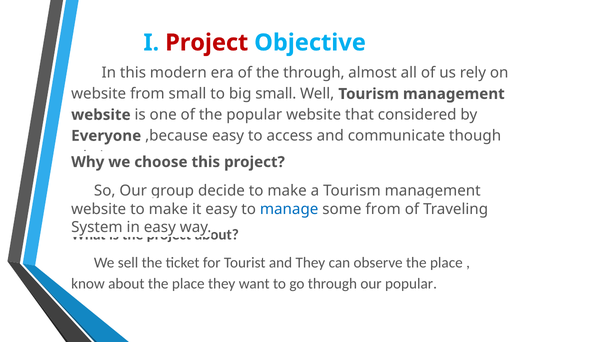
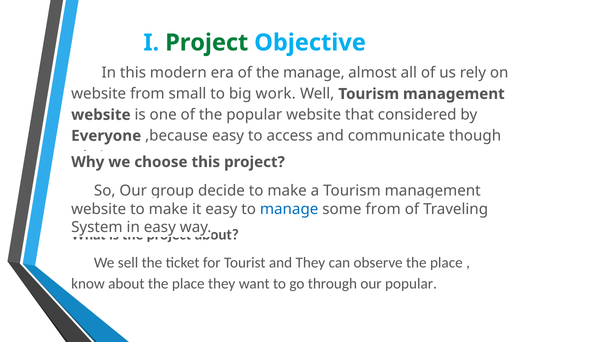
Project colour: red -> green (207, 43)
the through: through -> manage (314, 73)
big small: small -> work (276, 94)
